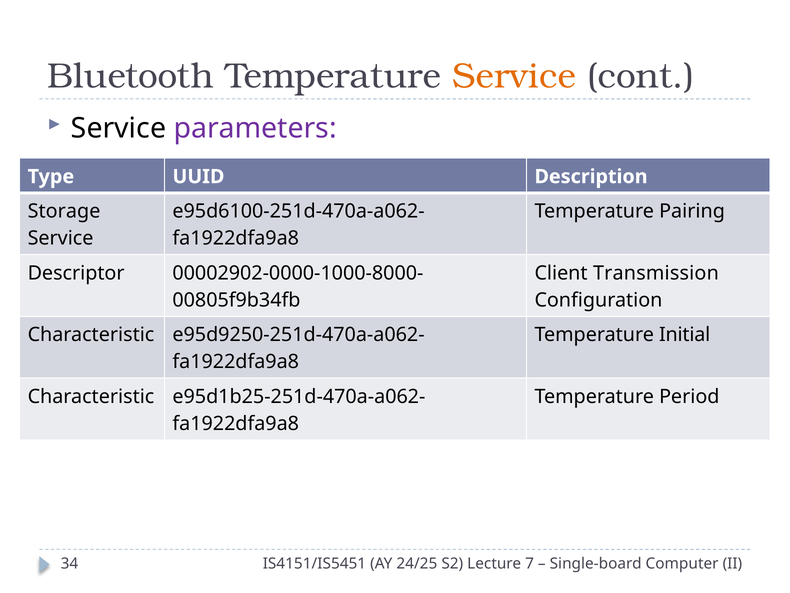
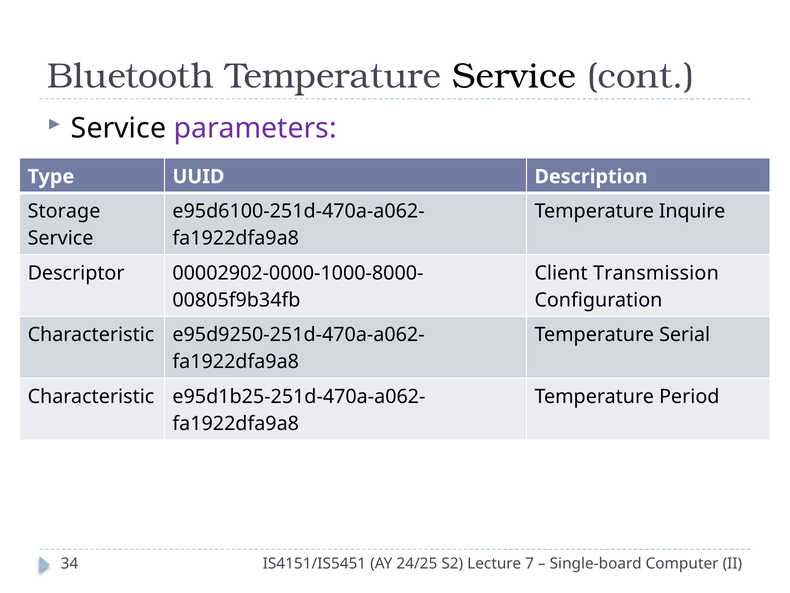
Service colour: orange -> black (514, 76)
Pairing: Pairing -> Inquire (692, 211)
Initial: Initial -> Serial (685, 335)
